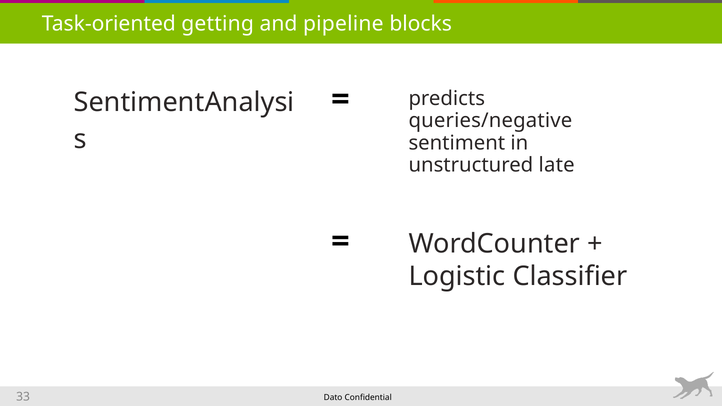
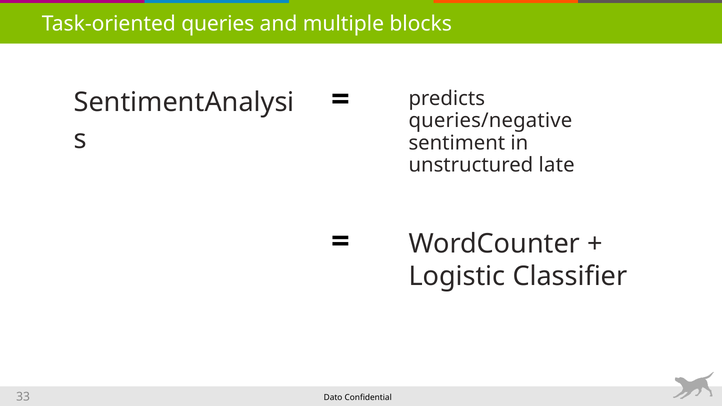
getting: getting -> queries (218, 24)
pipeline: pipeline -> multiple (343, 24)
